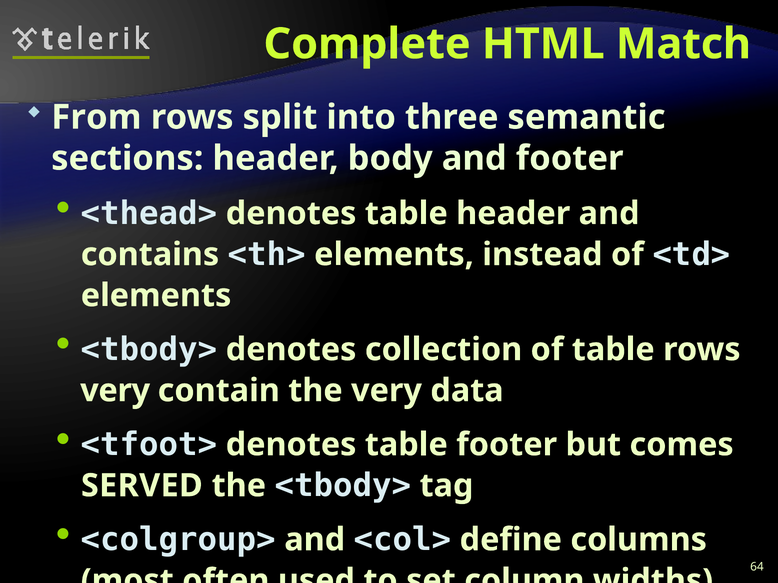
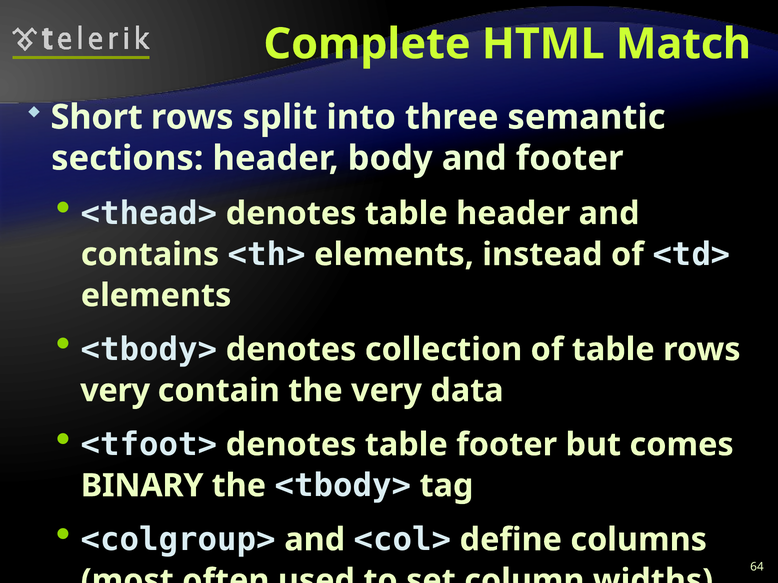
From: From -> Short (97, 117)
SERVED: SERVED -> BINARY (142, 486)
